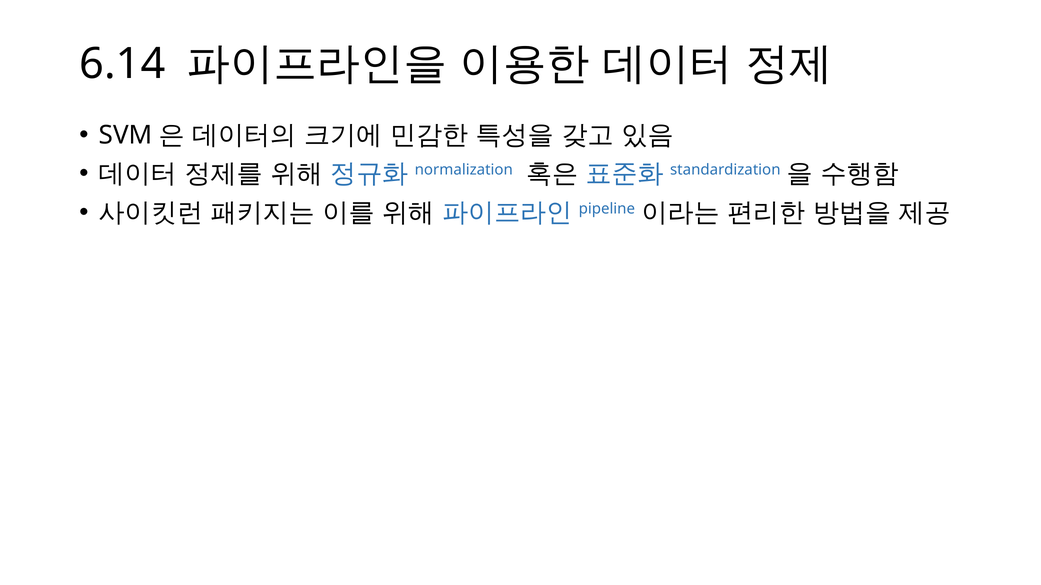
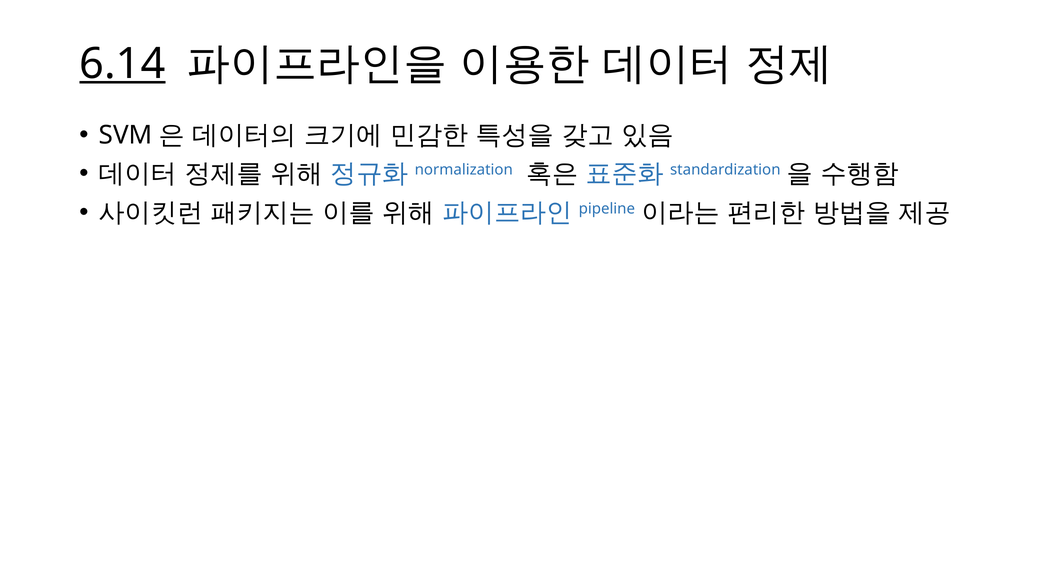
6.14 underline: none -> present (122, 64)
